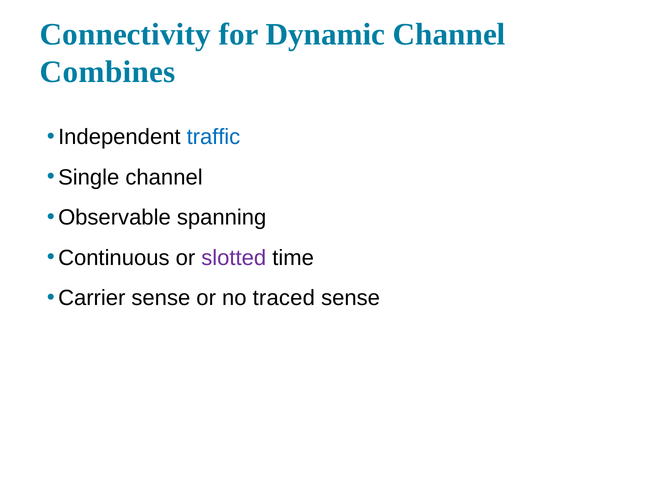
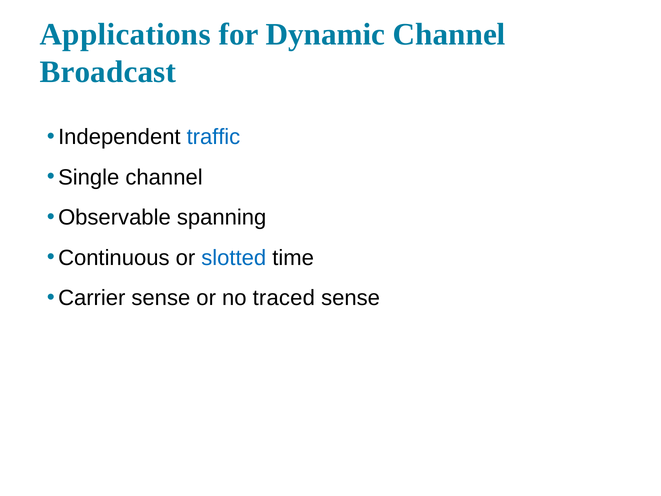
Connectivity: Connectivity -> Applications (125, 34)
Combines: Combines -> Broadcast (108, 72)
slotted colour: purple -> blue (234, 258)
